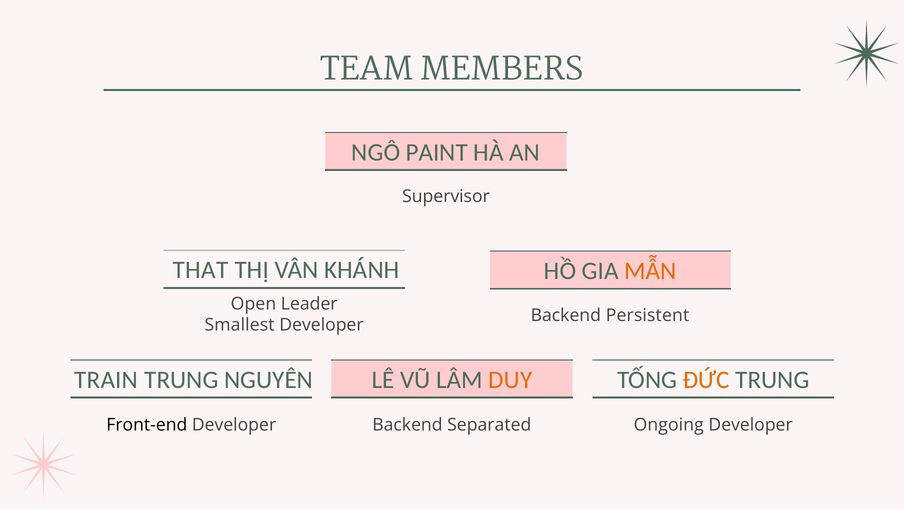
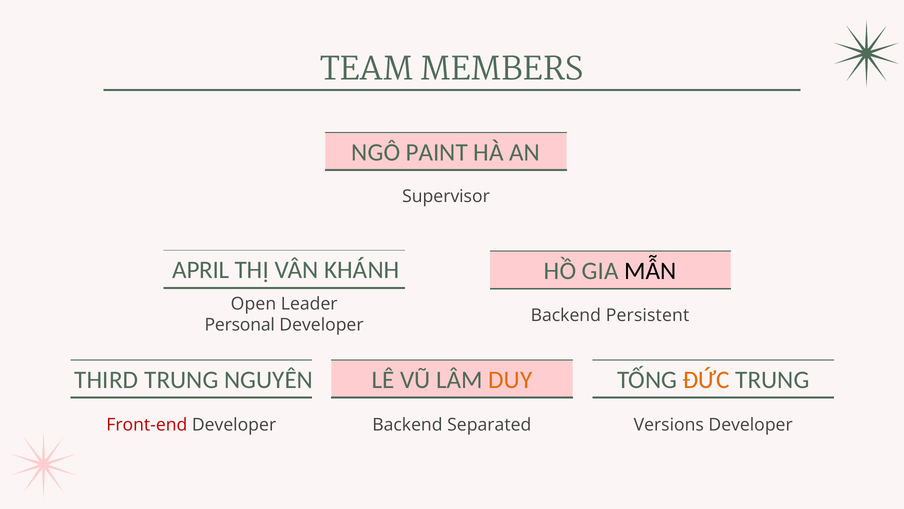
THAT: THAT -> APRIL (201, 270)
MẪN colour: orange -> black (650, 271)
Smallest: Smallest -> Personal (240, 325)
TRAIN: TRAIN -> THIRD (106, 380)
Front-end colour: black -> red (147, 425)
Ongoing: Ongoing -> Versions (669, 425)
